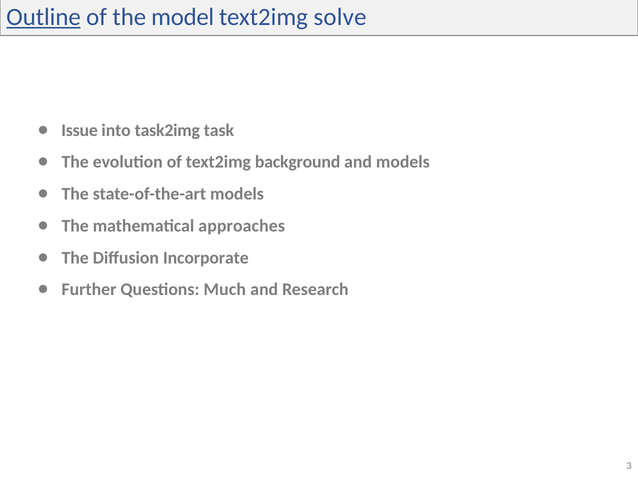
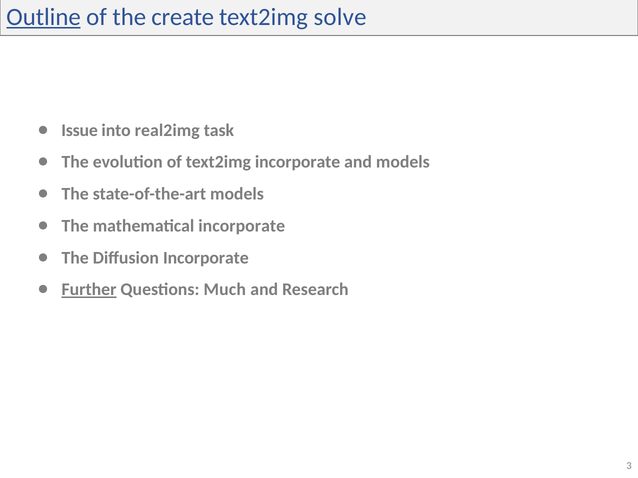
model: model -> create (183, 17)
task2img: task2img -> real2img (167, 130)
text2img background: background -> incorporate (298, 162)
mathematical approaches: approaches -> incorporate (242, 226)
Further underline: none -> present (89, 290)
